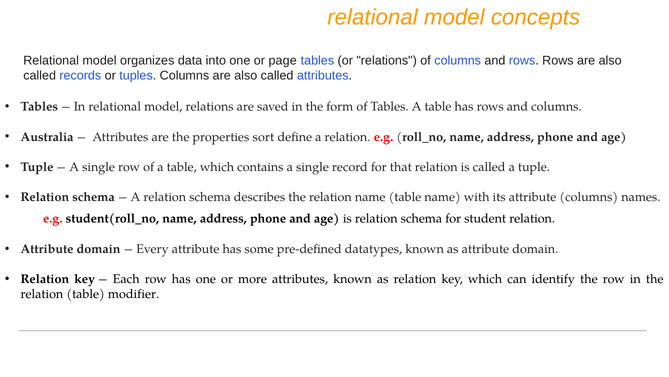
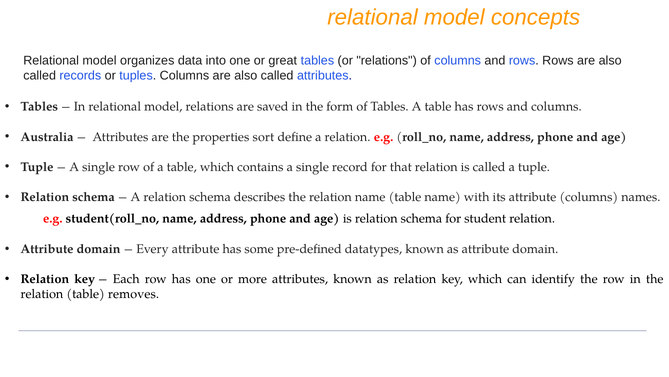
page: page -> great (283, 60)
modifier: modifier -> removes (134, 294)
